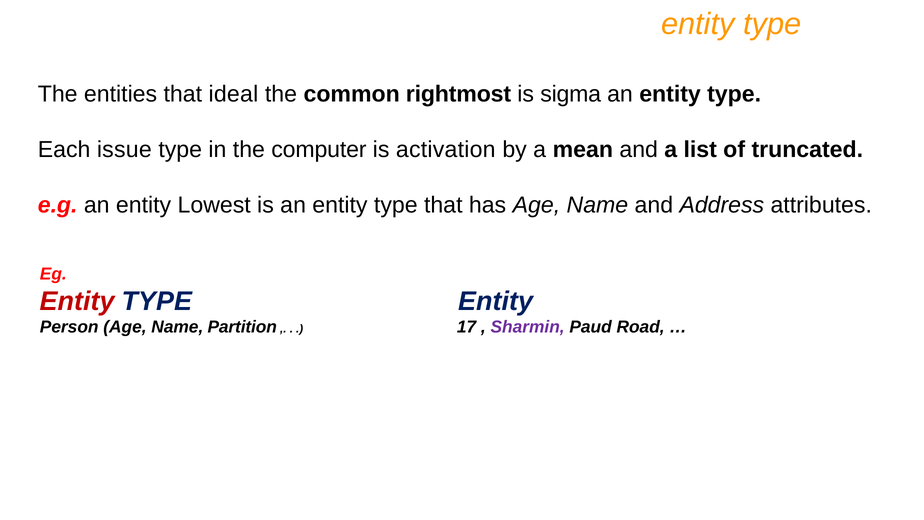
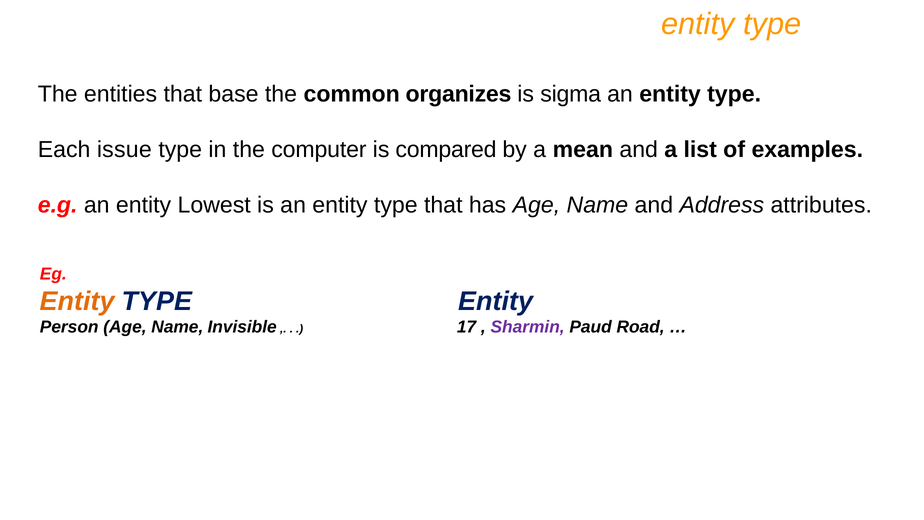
ideal: ideal -> base (234, 94)
rightmost: rightmost -> organizes (458, 94)
activation: activation -> compared (446, 149)
truncated: truncated -> examples (807, 149)
Entity colour: red -> orange (77, 301)
Partition: Partition -> Invisible (242, 327)
